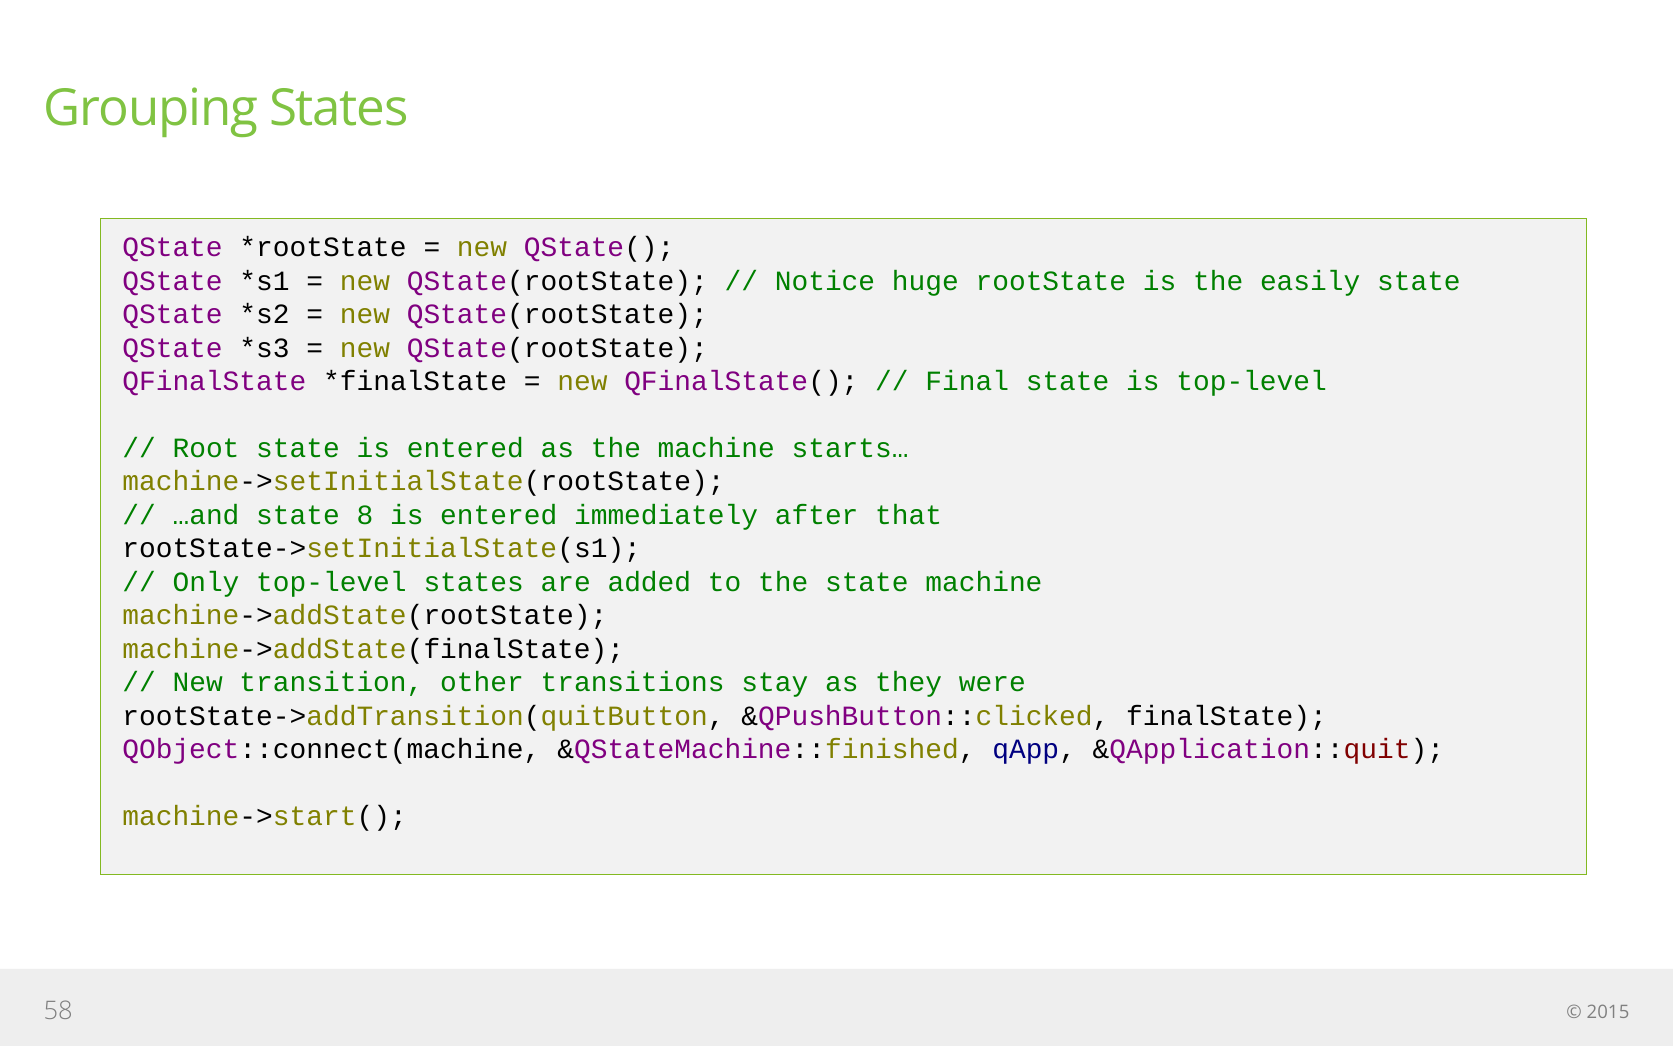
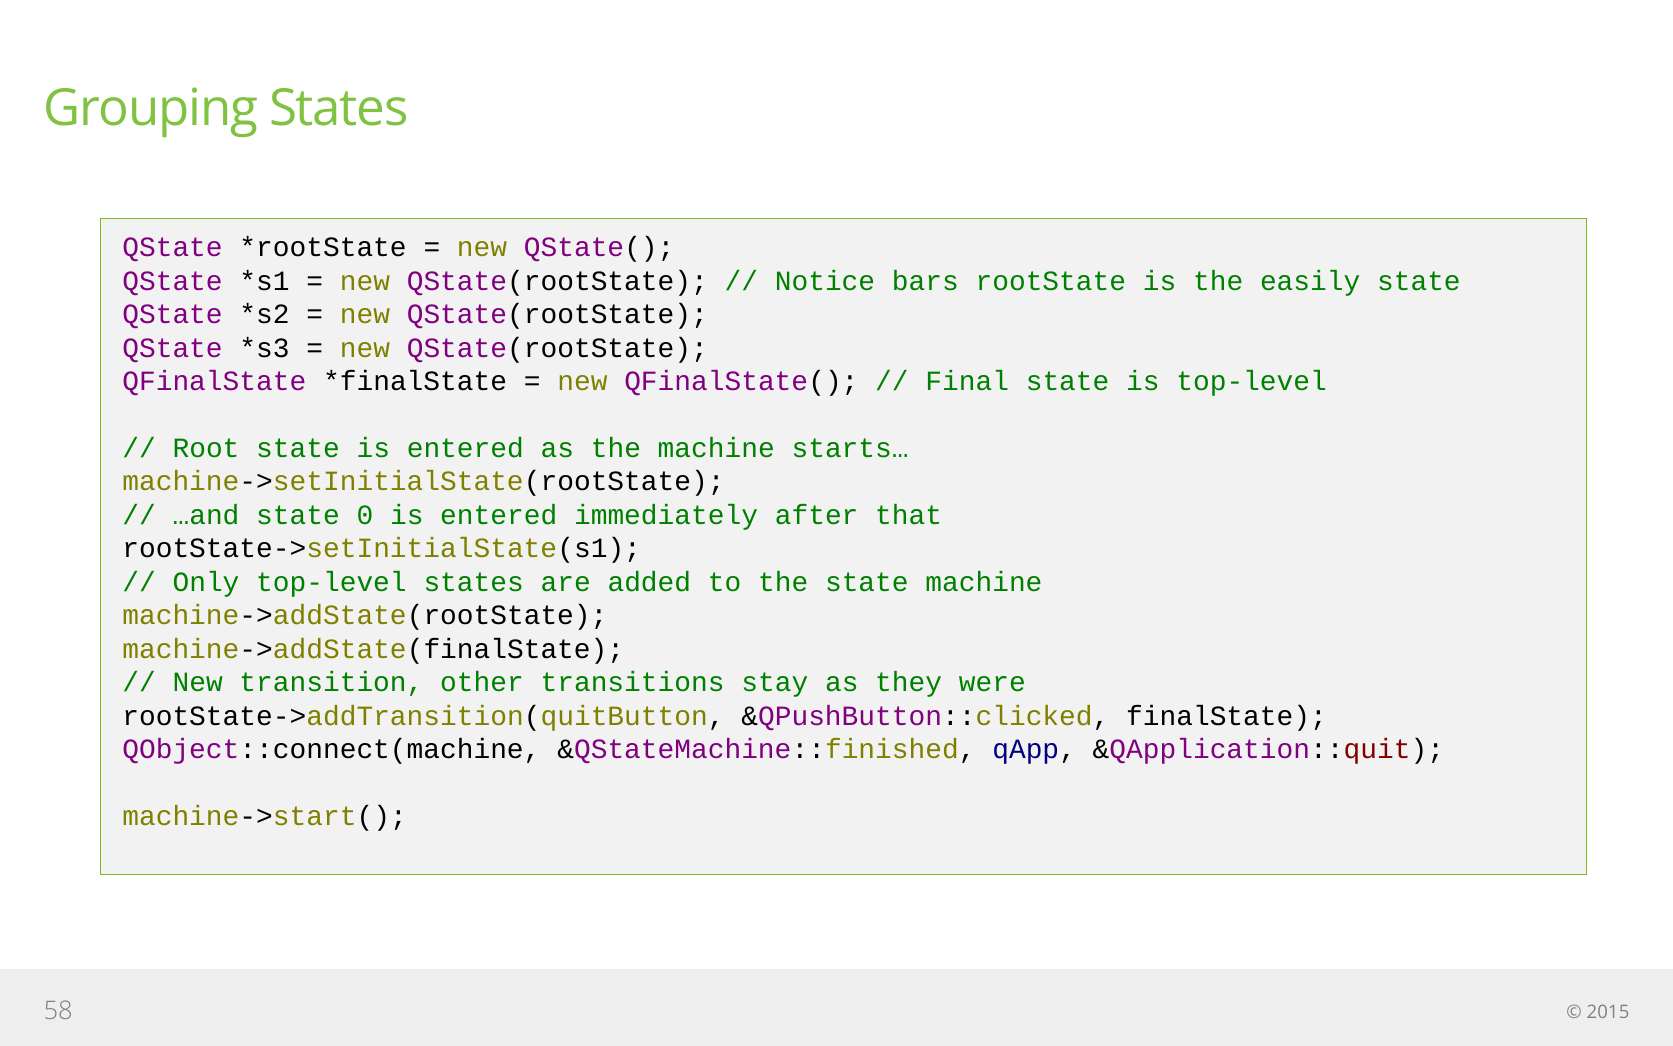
huge: huge -> bars (925, 281)
8: 8 -> 0 (365, 515)
